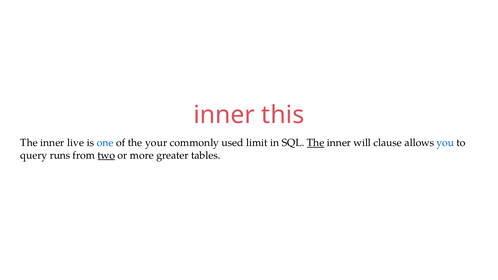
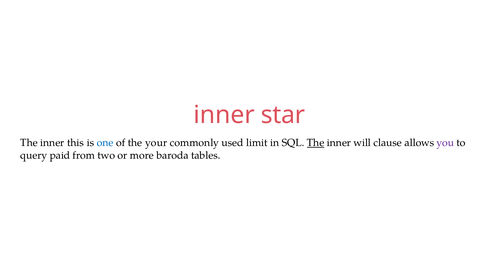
this: this -> star (283, 115)
live: live -> this (76, 143)
you colour: blue -> purple (445, 143)
runs: runs -> paid (60, 155)
two underline: present -> none (106, 155)
greater: greater -> baroda (173, 155)
